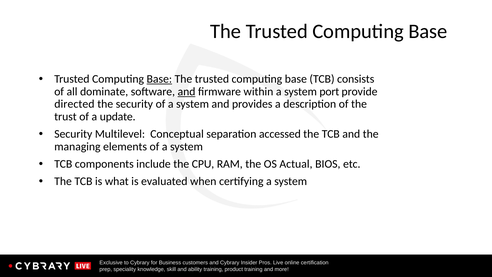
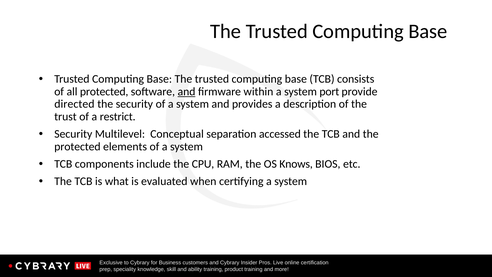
Base underline: present -> none (159, 79)
all dominate: dominate -> protected (104, 92)
update: update -> restrict (118, 117)
managing: managing -> protected (77, 146)
Actual: Actual -> Knows (296, 164)
